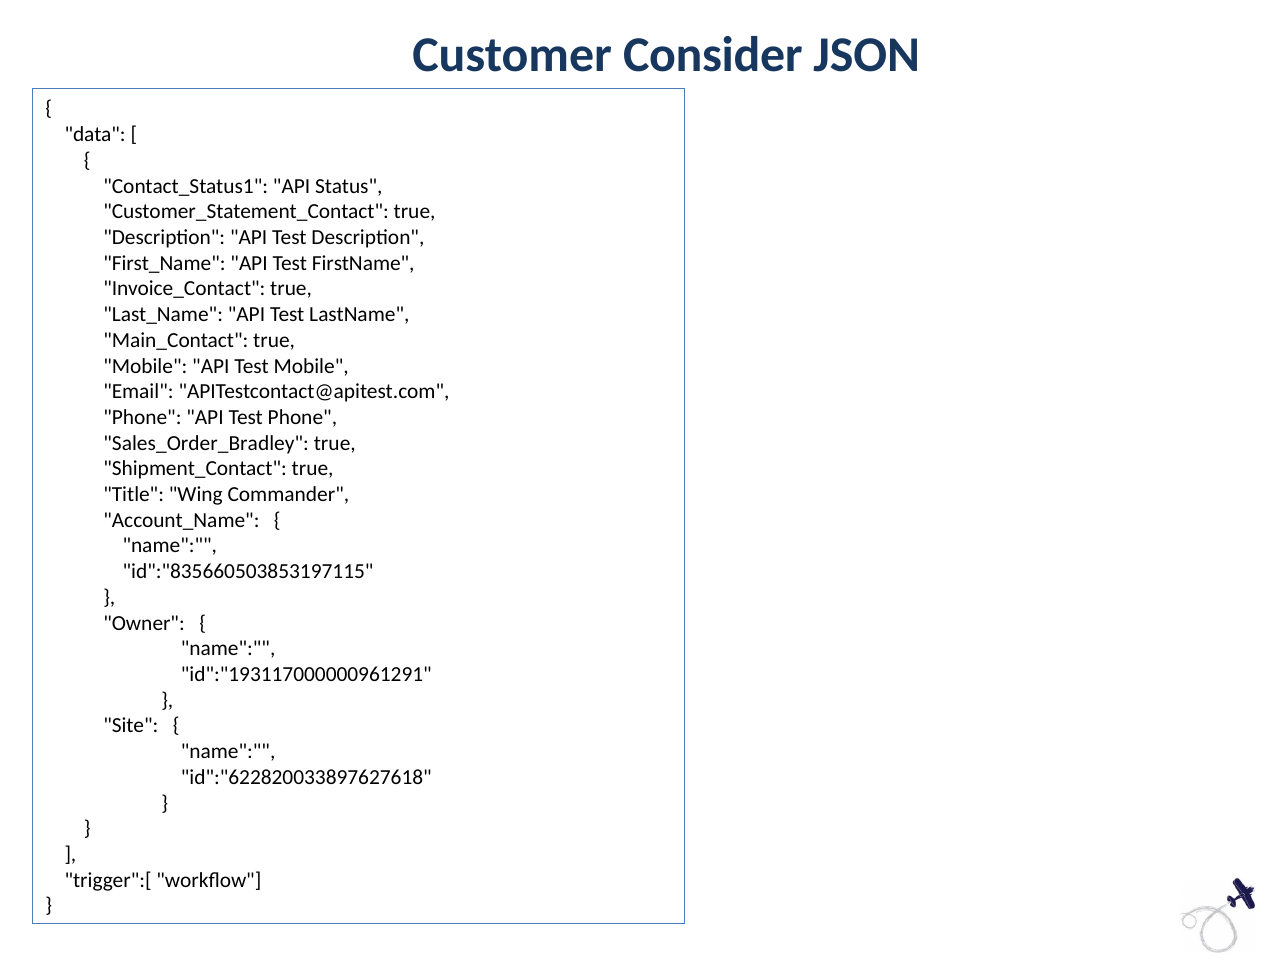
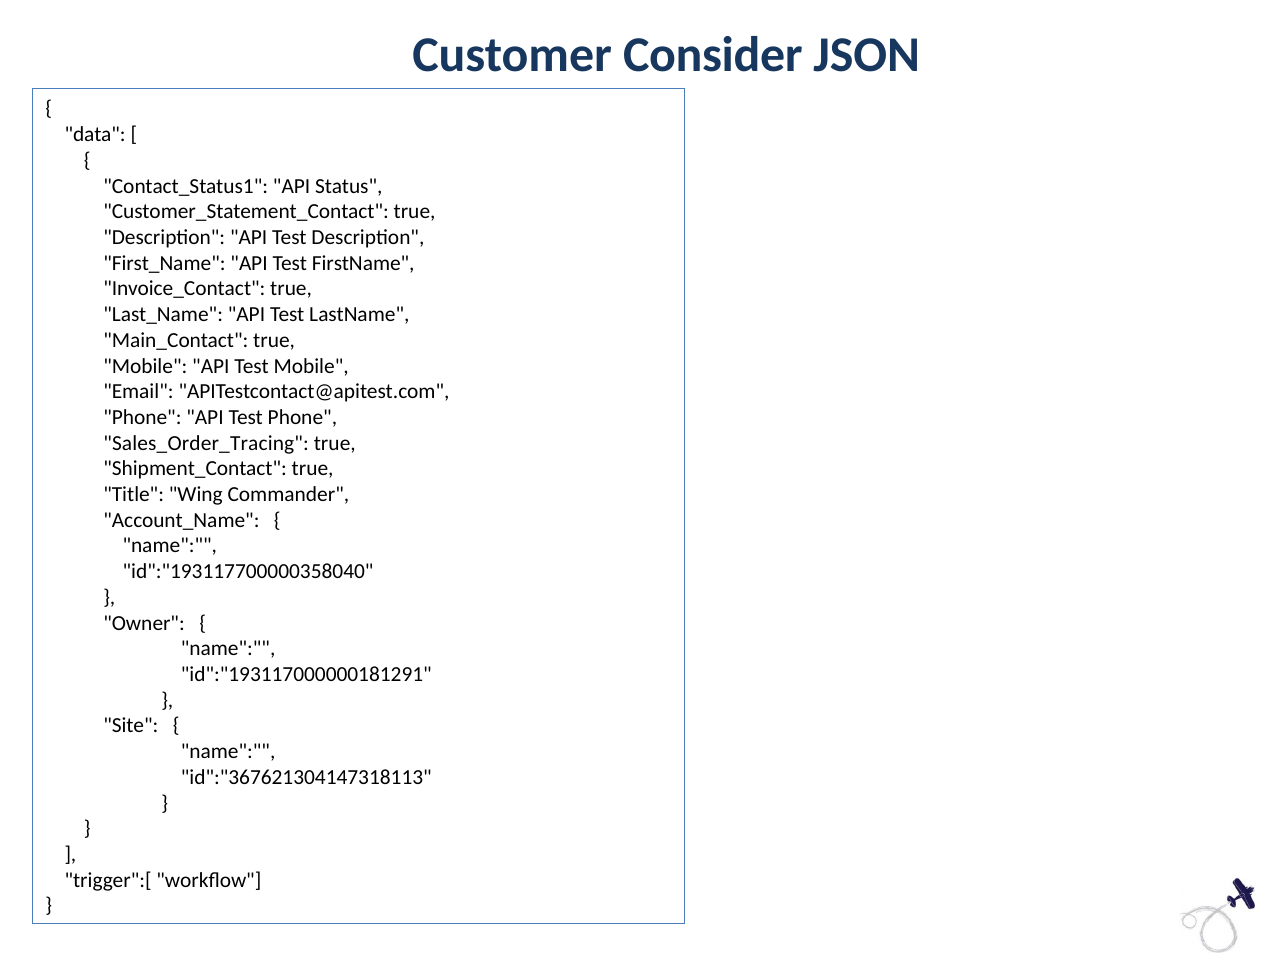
Sales_Order_Bradley: Sales_Order_Bradley -> Sales_Order_Tracing (206, 443)
id":"835660503853197115: id":"835660503853197115 -> id":"193117700000358040 (248, 571)
id":"193117000000961291: id":"193117000000961291 -> id":"193117000000181291 (306, 674)
id":"622820033897627618: id":"622820033897627618 -> id":"367621304147318113 (306, 777)
